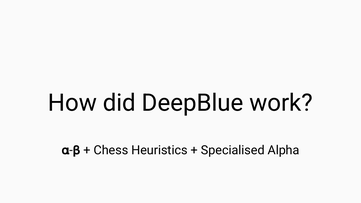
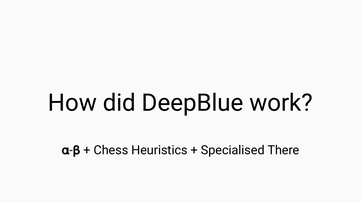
Alpha: Alpha -> There (284, 150)
